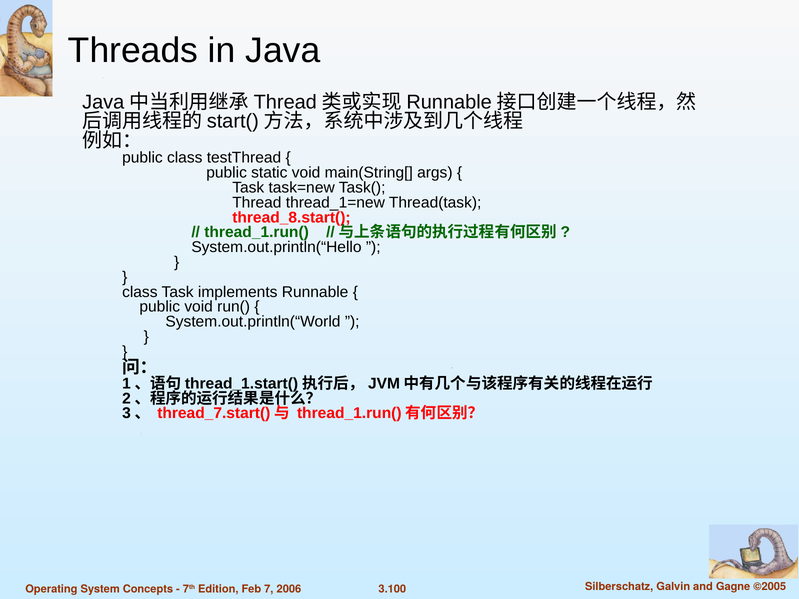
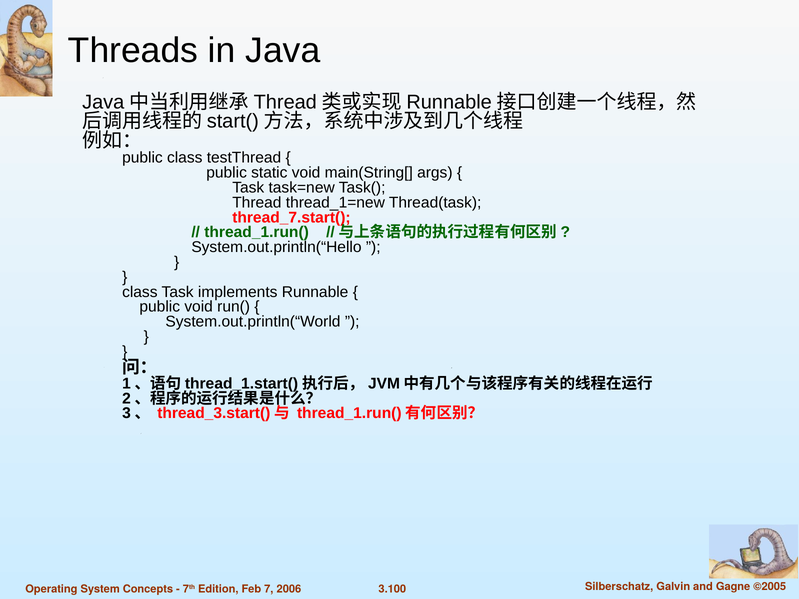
thread_8.start(: thread_8.start( -> thread_7.start( (291, 217)
thread_7.start(: thread_7.start( -> thread_3.start( (214, 413)
